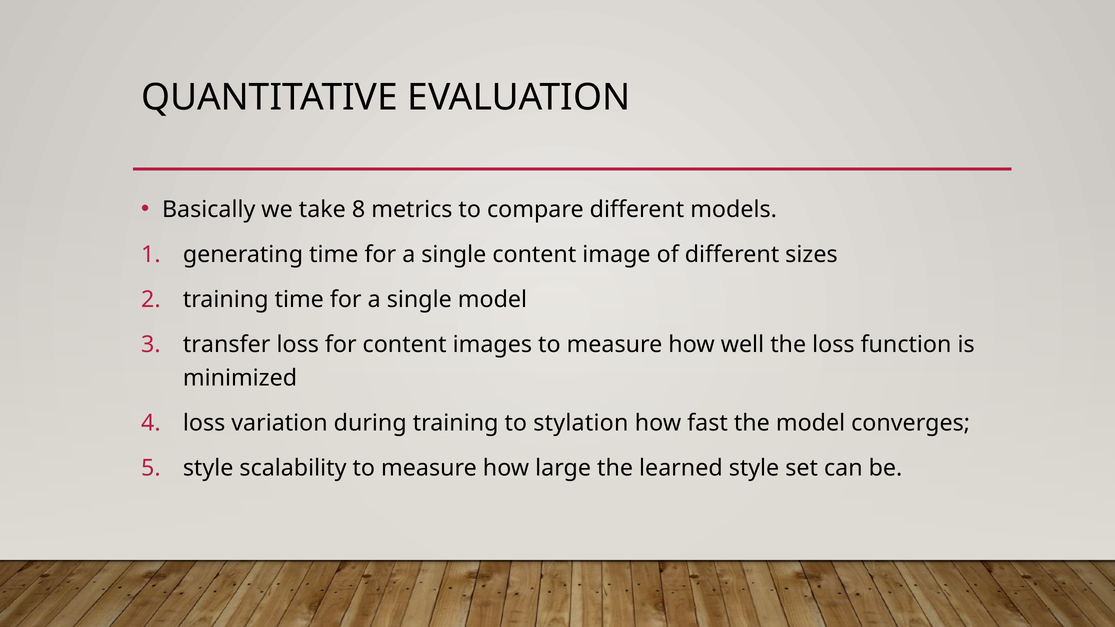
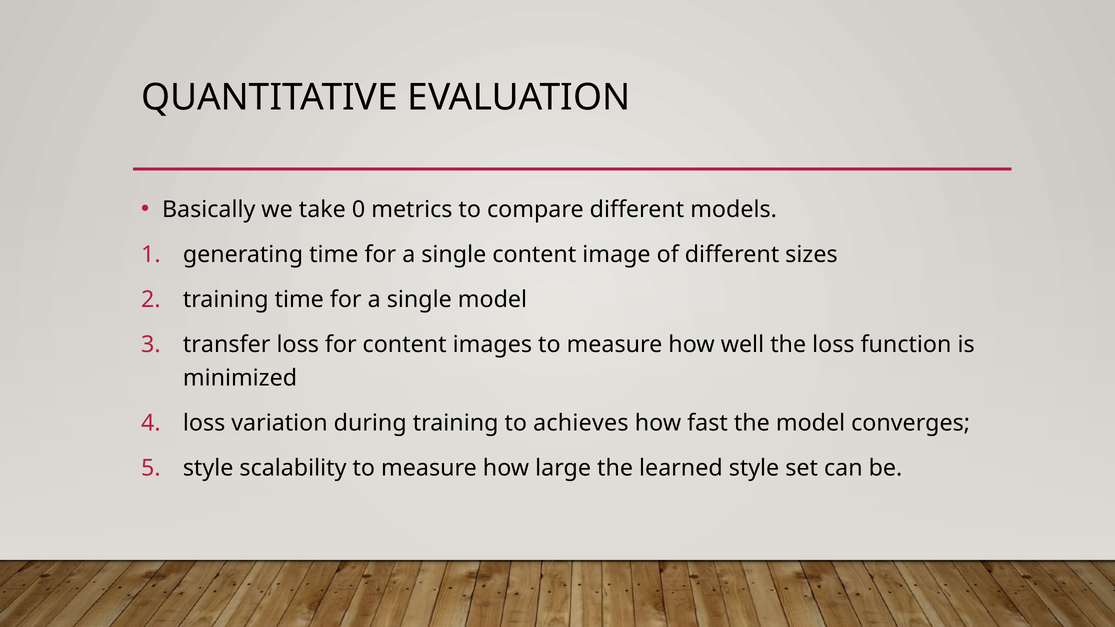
8: 8 -> 0 (359, 210)
stylation: stylation -> achieves (581, 423)
